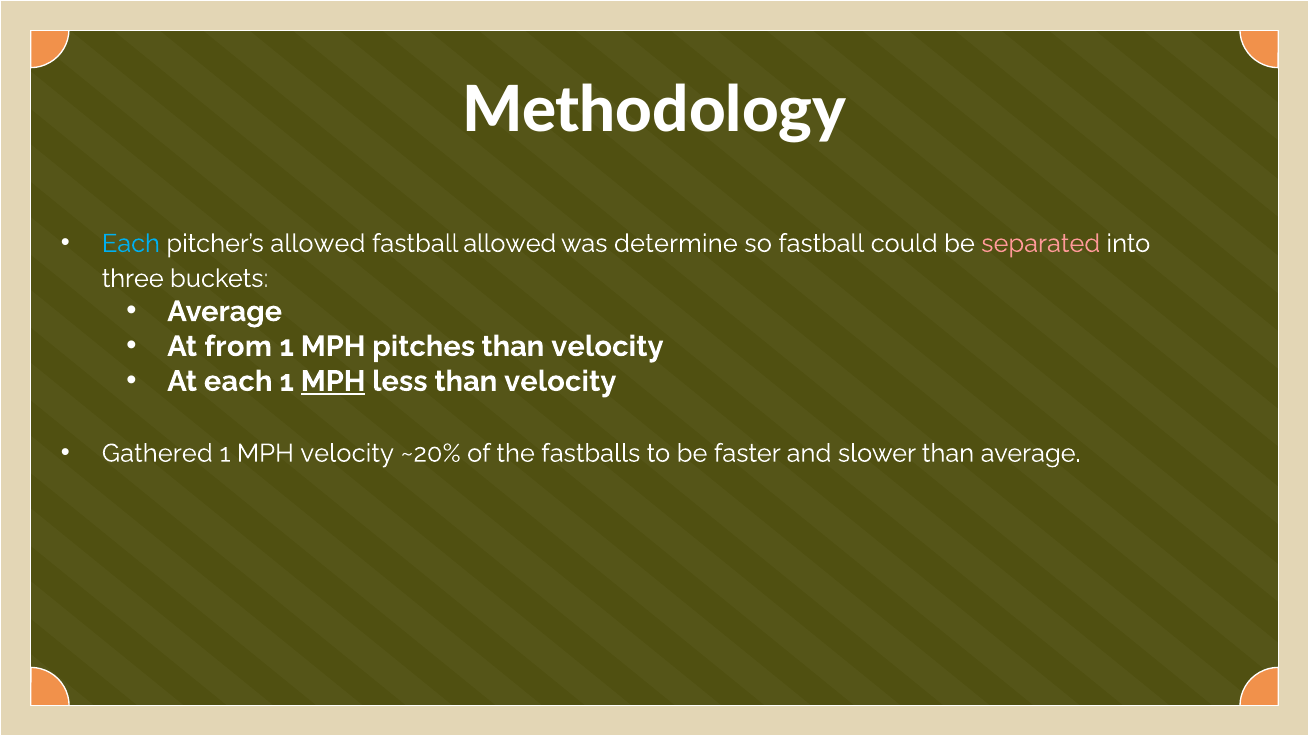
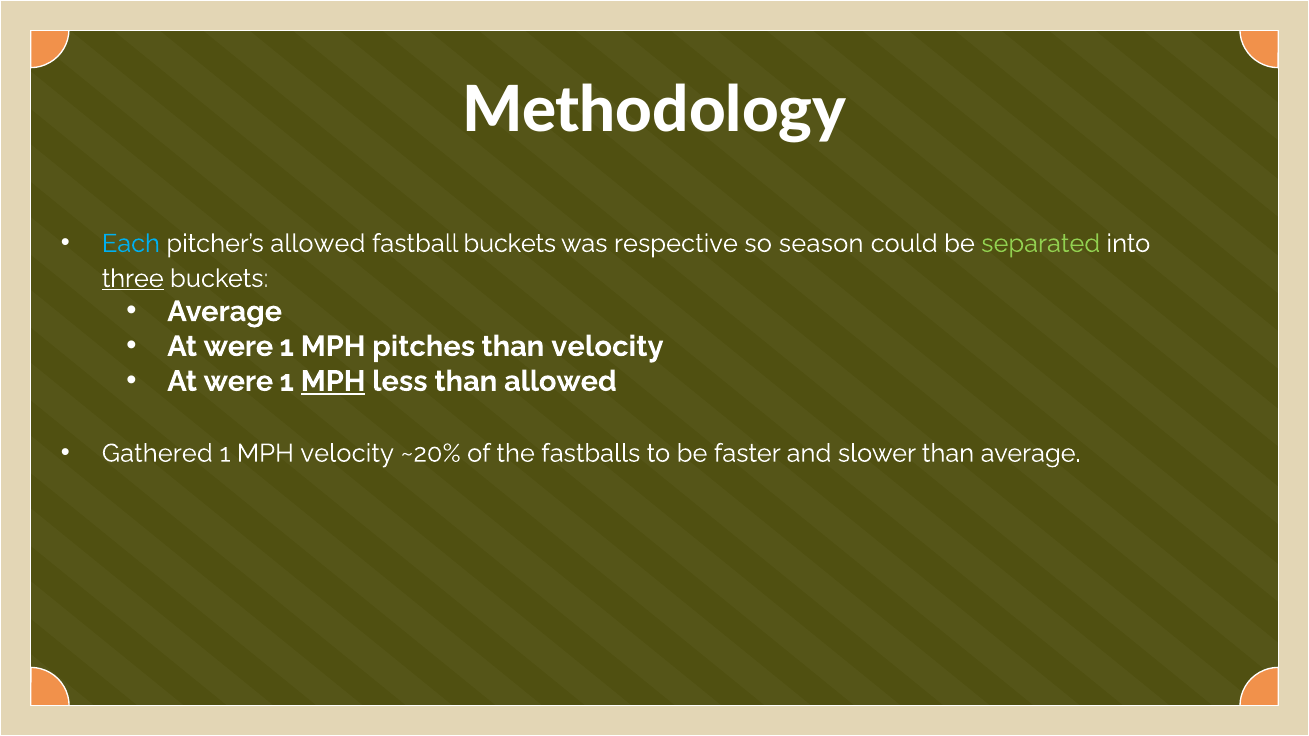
fastball allowed: allowed -> buckets (510, 244)
determine: determine -> respective (676, 244)
so fastball: fastball -> season (821, 244)
separated colour: pink -> light green (1041, 244)
three underline: none -> present (133, 279)
from: from -> were (238, 347)
each: each -> were (238, 381)
less than velocity: velocity -> allowed (560, 381)
